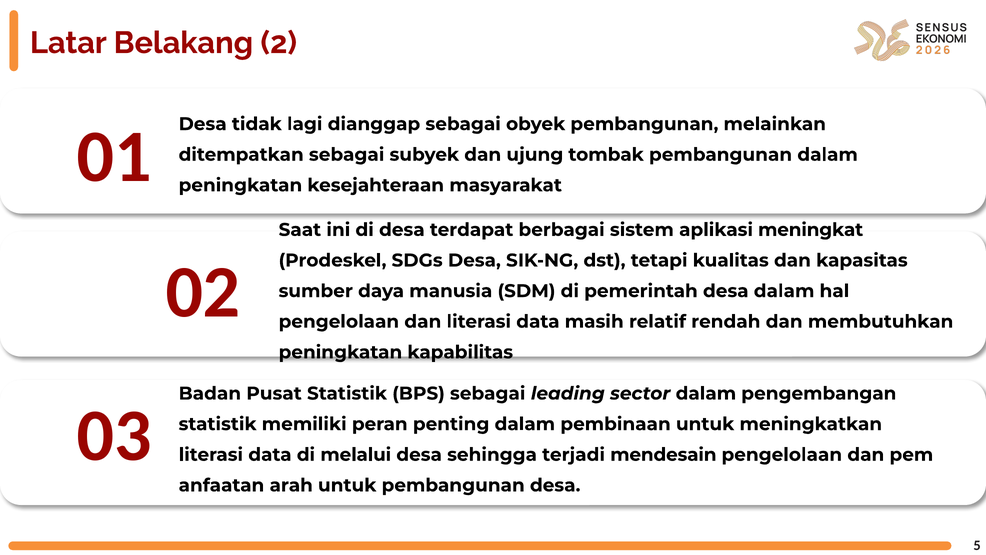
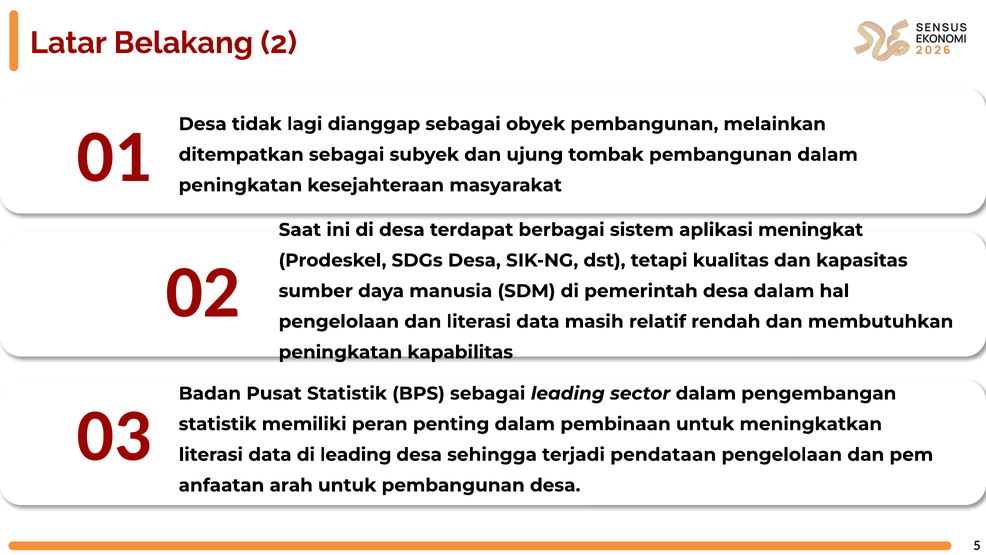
di melalui: melalui -> leading (356, 454)
mendesain: mendesain -> pendataan (663, 454)
